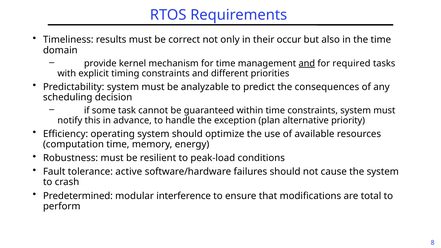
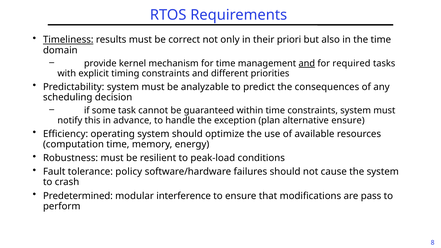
Timeliness underline: none -> present (68, 40)
occur: occur -> priori (289, 40)
alternative priority: priority -> ensure (348, 120)
active: active -> policy (129, 172)
total: total -> pass (371, 196)
